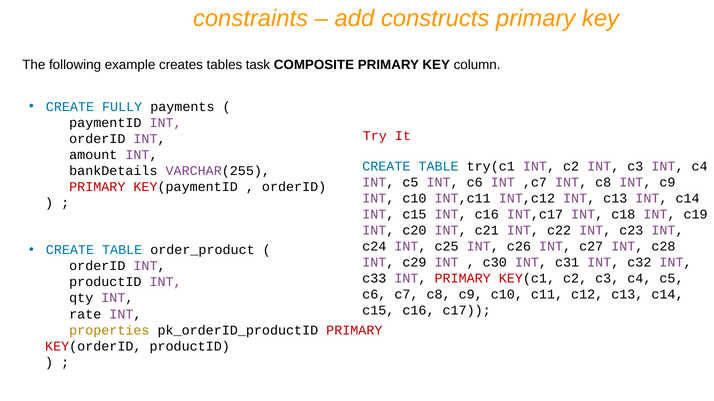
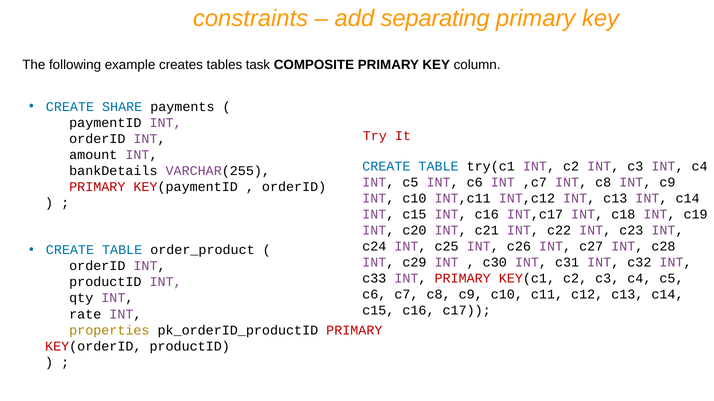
constructs: constructs -> separating (435, 19)
FULLY: FULLY -> SHARE (122, 107)
